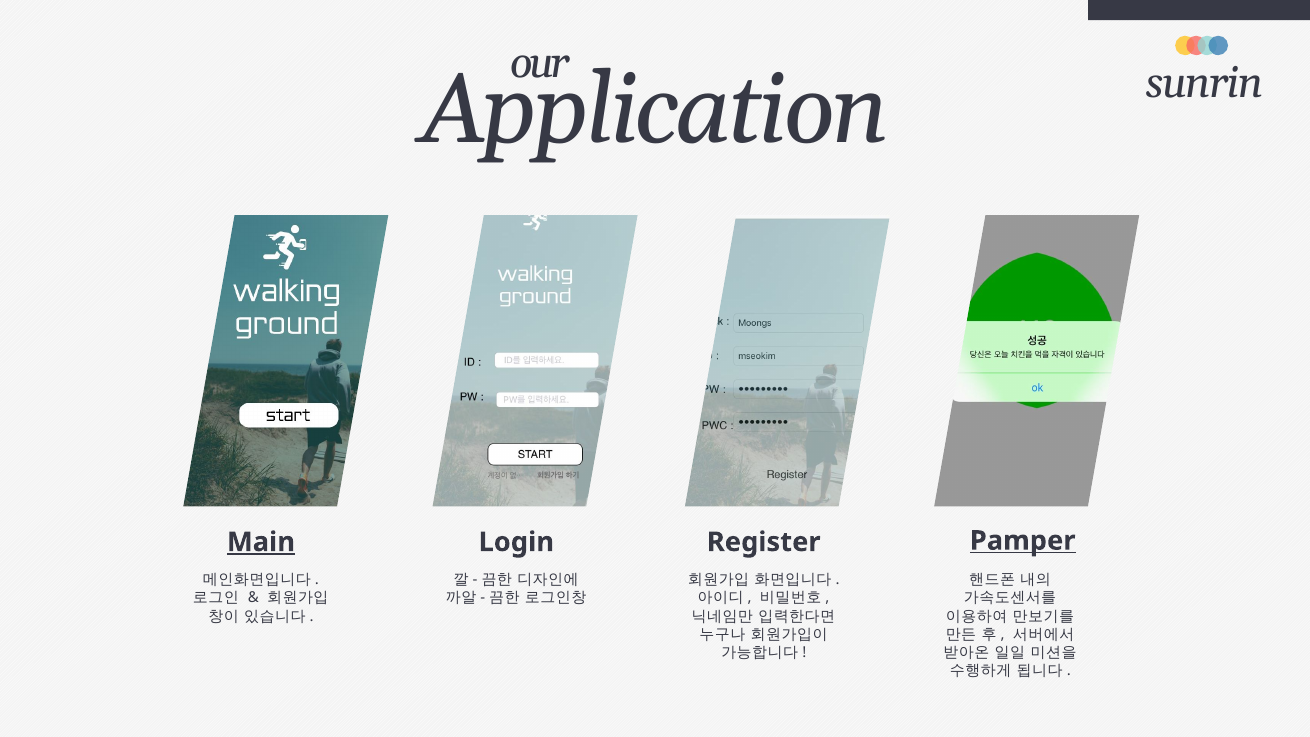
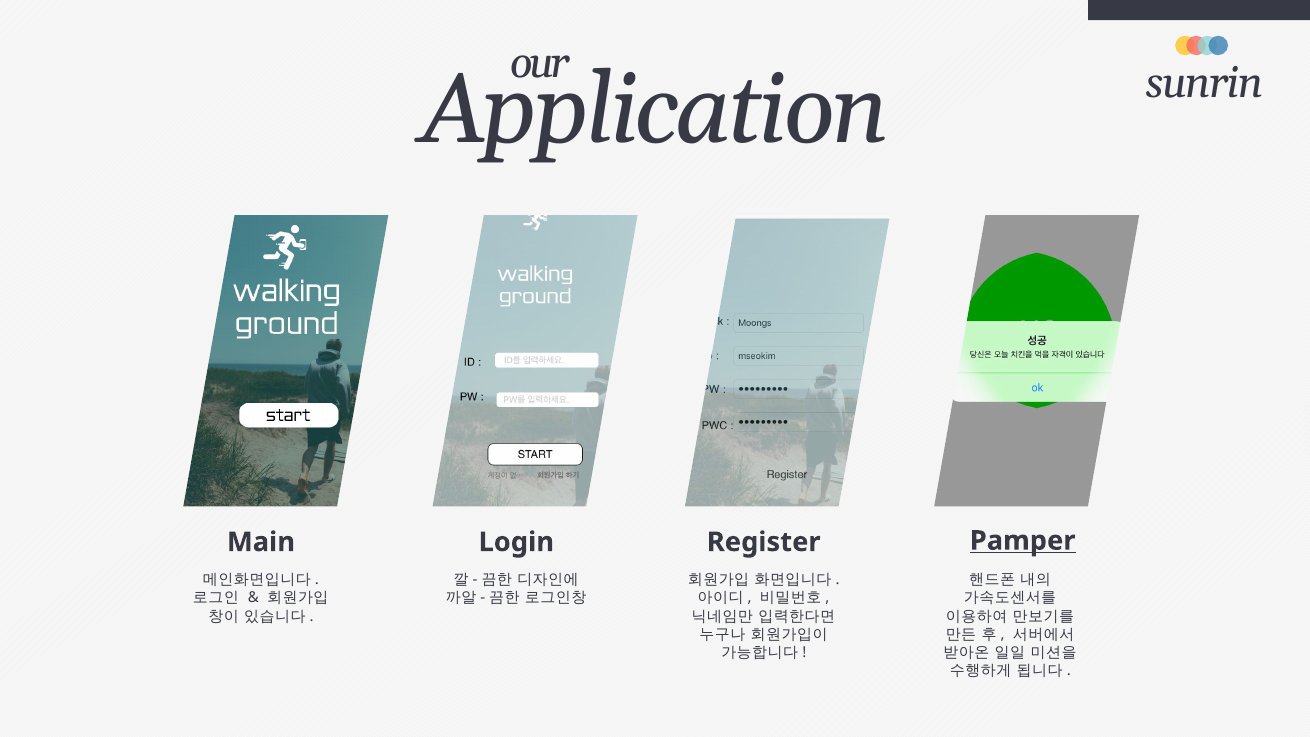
Main underline: present -> none (261, 542)
